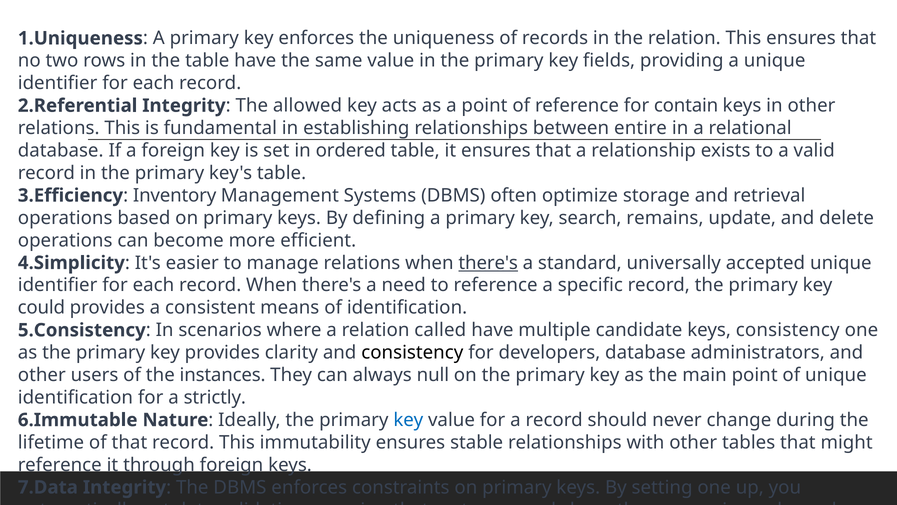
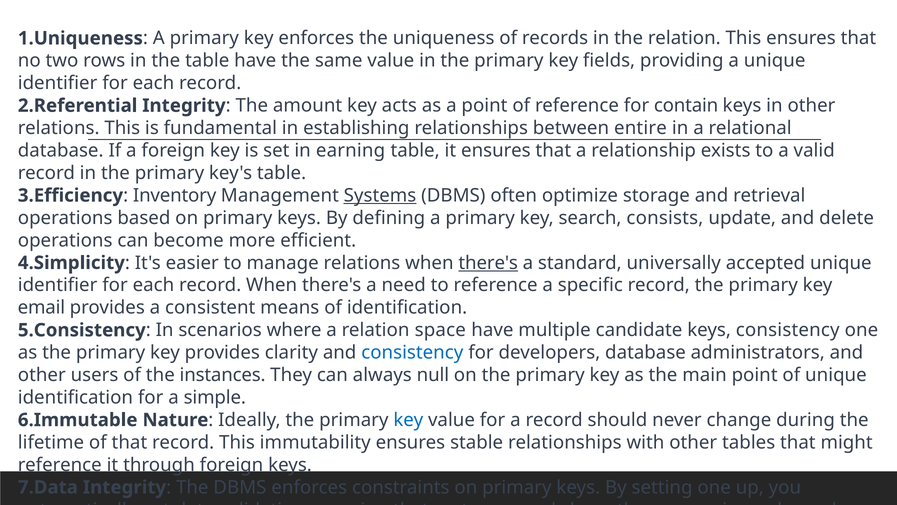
allowed: allowed -> amount (308, 106)
ordered: ordered -> earning (351, 150)
Systems underline: none -> present (380, 195)
remains: remains -> consists (665, 218)
could: could -> email (41, 307)
called: called -> space (440, 330)
consistency colour: black -> blue (412, 352)
strictly: strictly -> simple (215, 397)
